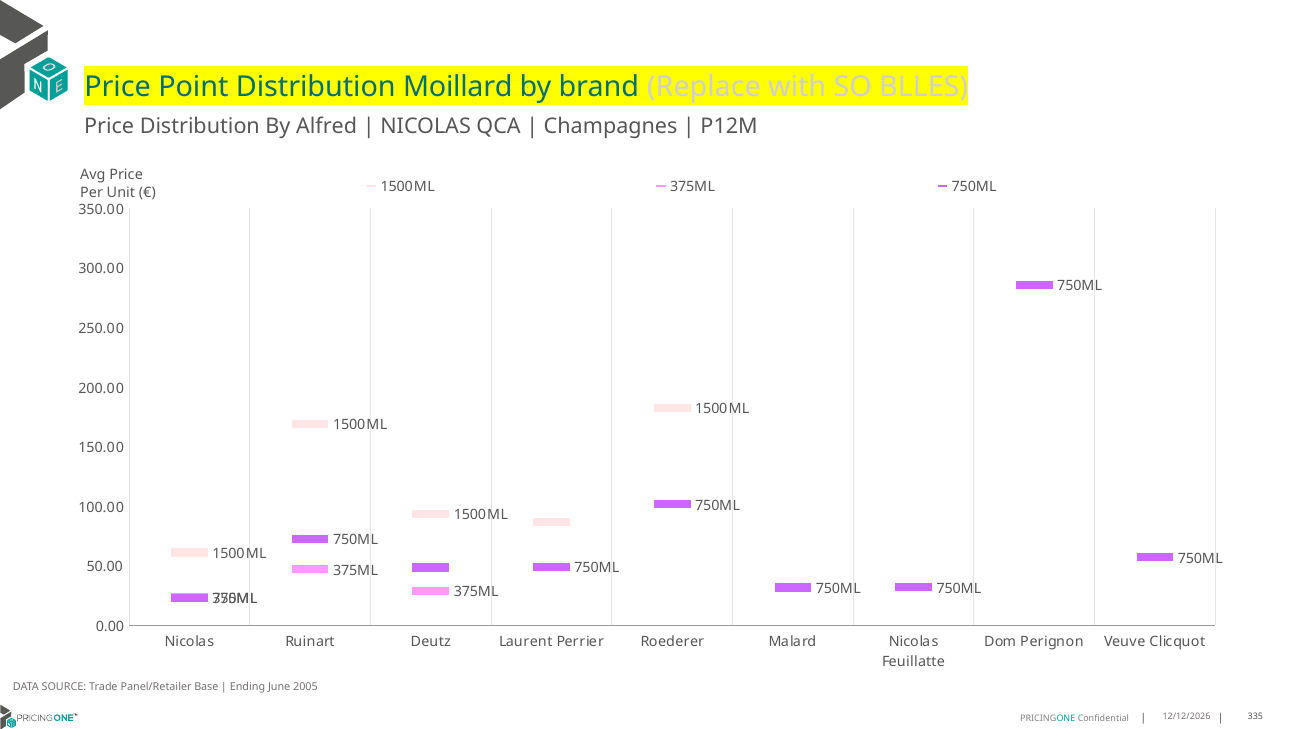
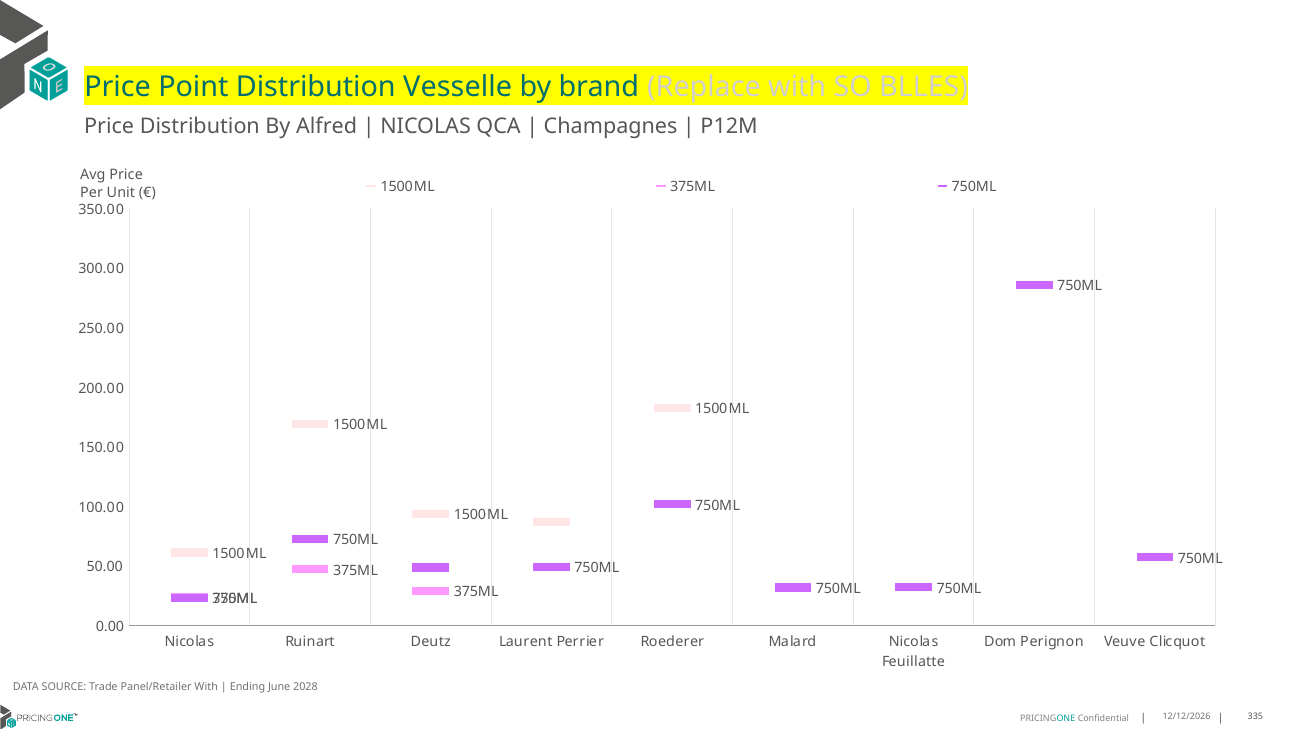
Moillard: Moillard -> Vesselle (458, 87)
Panel/Retailer Base: Base -> With (206, 686)
2005: 2005 -> 2028 (305, 686)
